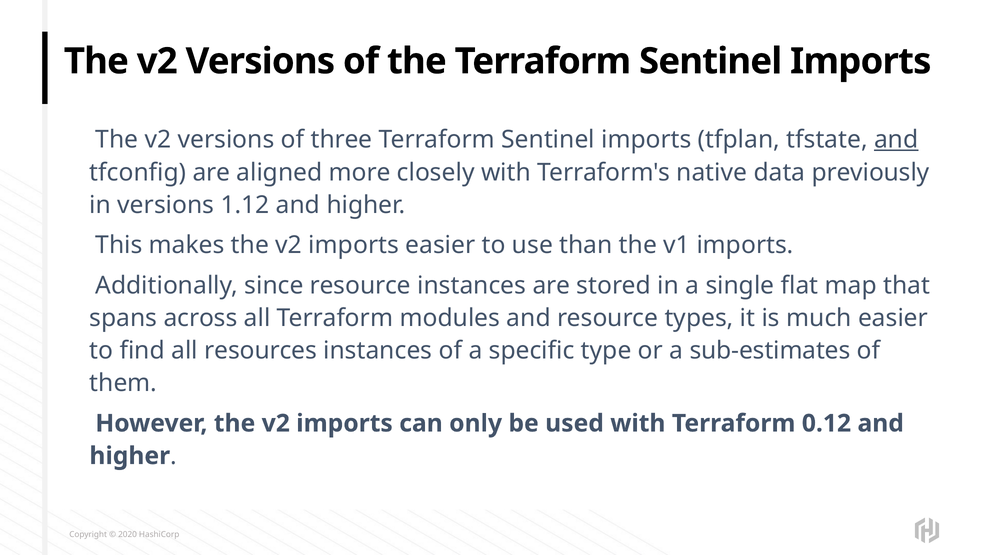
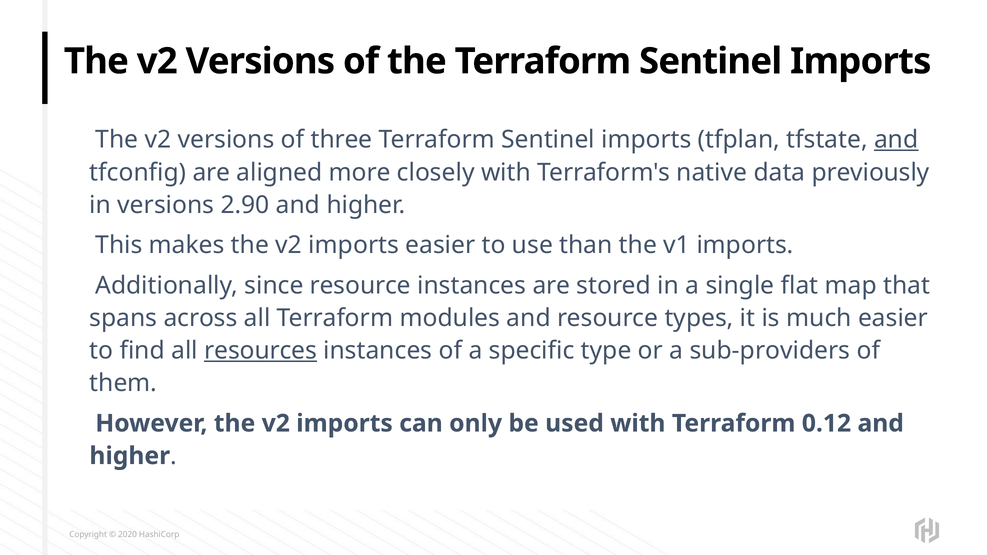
1.12: 1.12 -> 2.90 (245, 205)
resources underline: none -> present (261, 351)
sub-estimates: sub-estimates -> sub-providers (770, 351)
